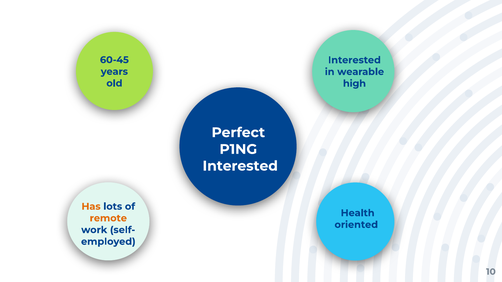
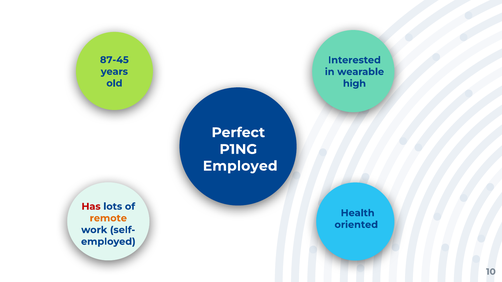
60-45: 60-45 -> 87-45 (114, 60)
Interested: Interested -> Employed (240, 166)
Has colour: orange -> red (91, 207)
